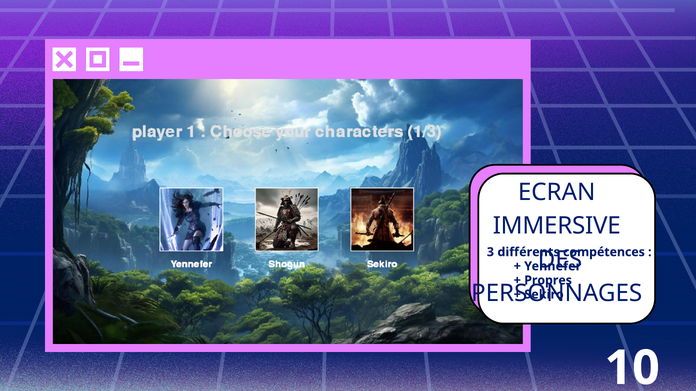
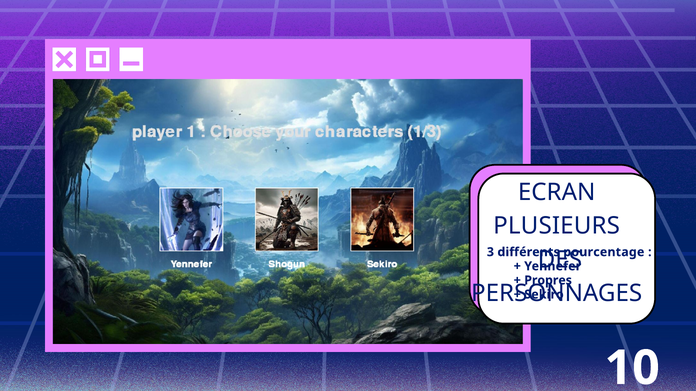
IMMERSIVE: IMMERSIVE -> PLUSIEURS (557, 226)
compétences: compétences -> pourcentage (604, 252)
